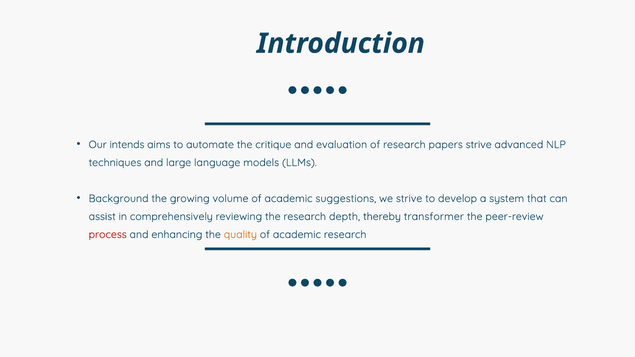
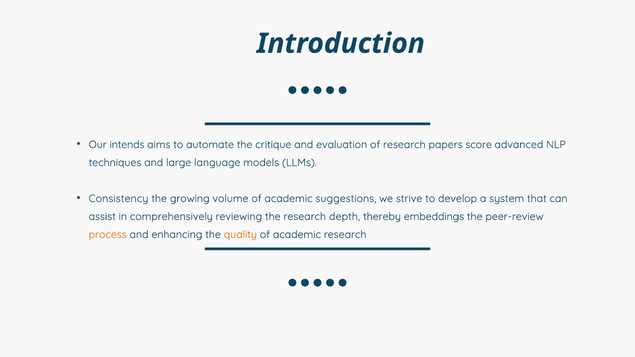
papers strive: strive -> score (479, 145)
Background: Background -> Consistency (119, 199)
transformer: transformer -> embeddings (434, 217)
process colour: red -> orange (108, 235)
